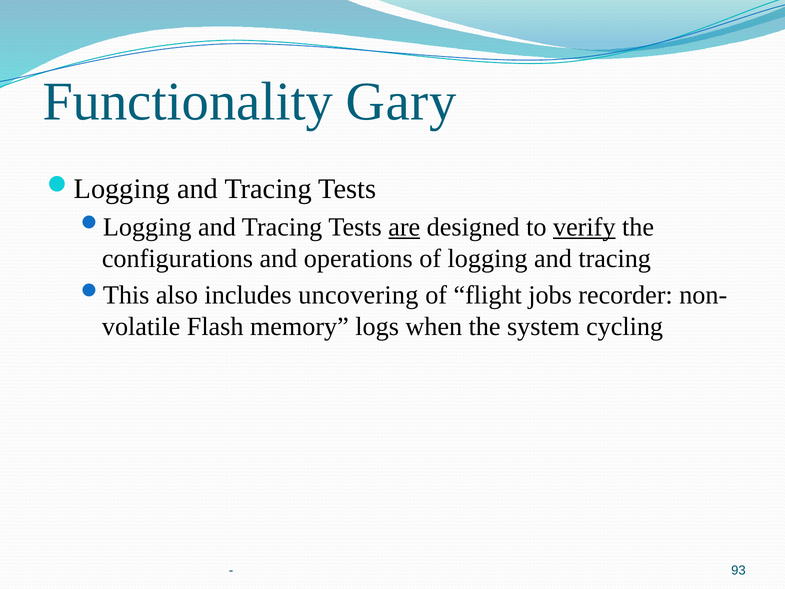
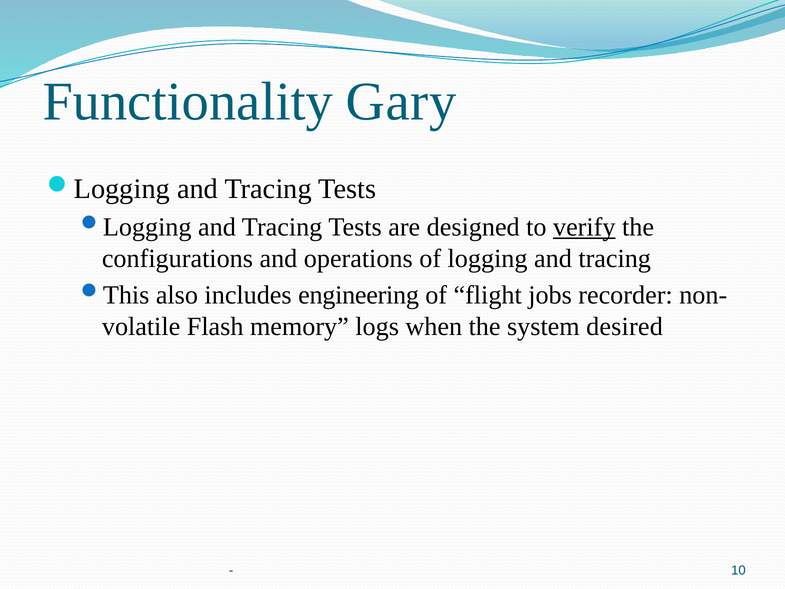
are underline: present -> none (404, 227)
uncovering: uncovering -> engineering (359, 295)
cycling: cycling -> desired (625, 326)
93: 93 -> 10 (738, 570)
